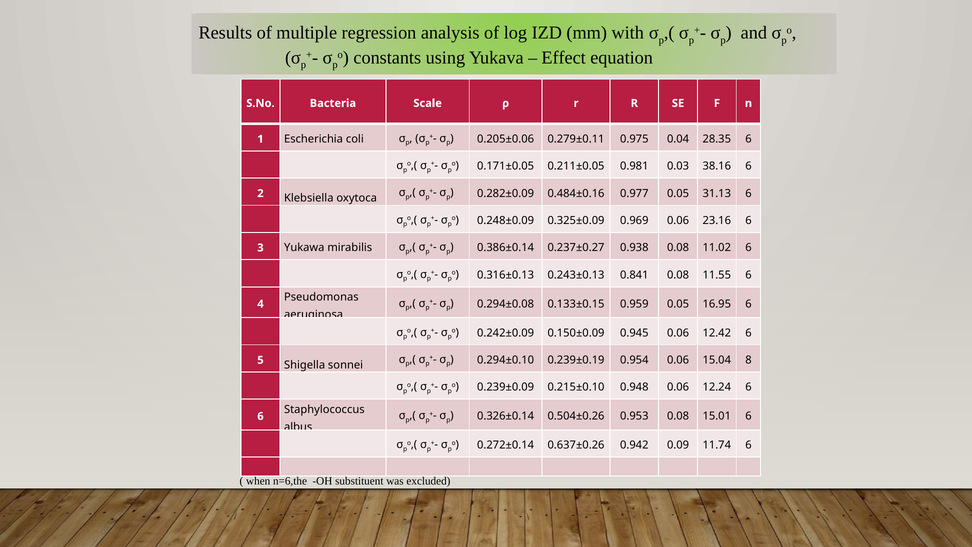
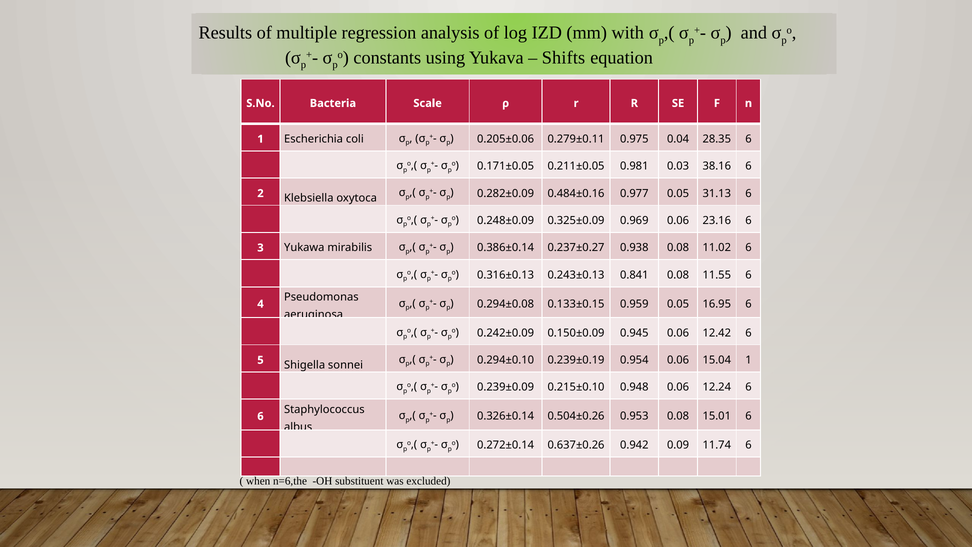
Effect: Effect -> Shifts (563, 58)
15.04 8: 8 -> 1 (748, 360)
